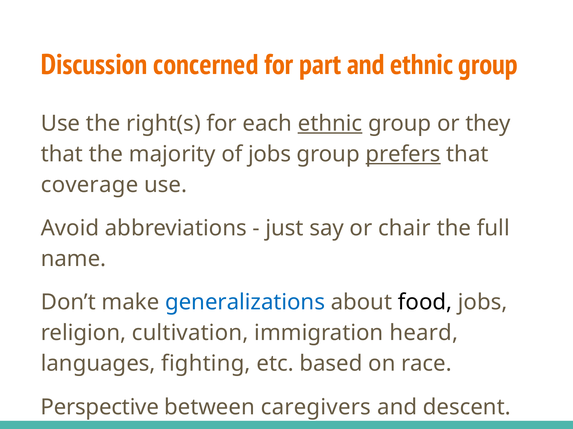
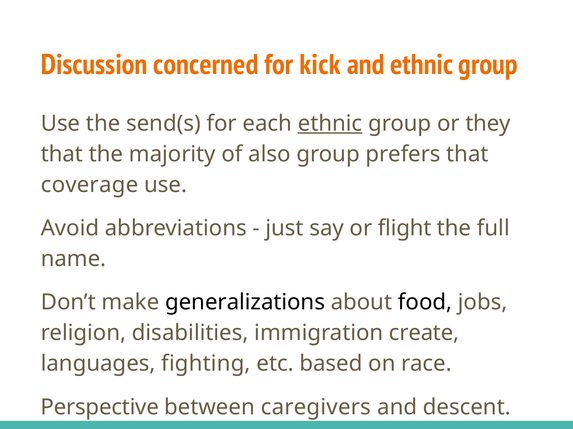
part: part -> kick (320, 65)
right(s: right(s -> send(s (163, 124)
of jobs: jobs -> also (269, 154)
prefers underline: present -> none (403, 154)
chair: chair -> flight (405, 229)
generalizations colour: blue -> black (245, 303)
cultivation: cultivation -> disabilities (190, 333)
heard: heard -> create (424, 333)
